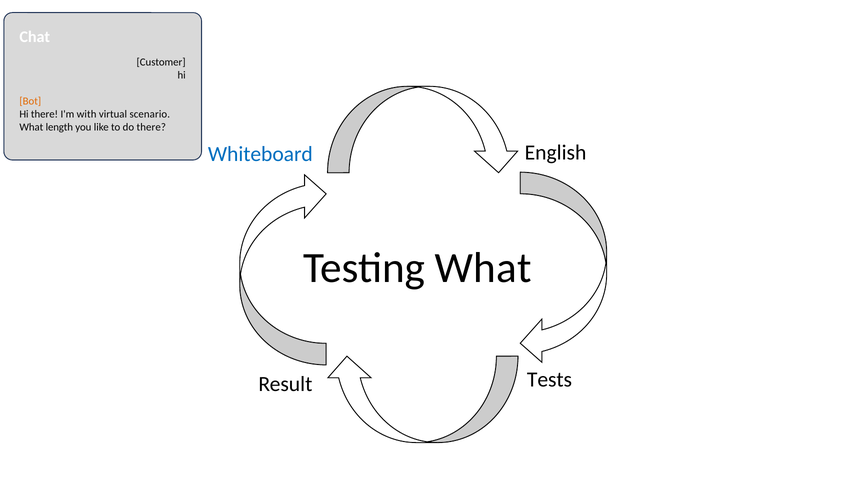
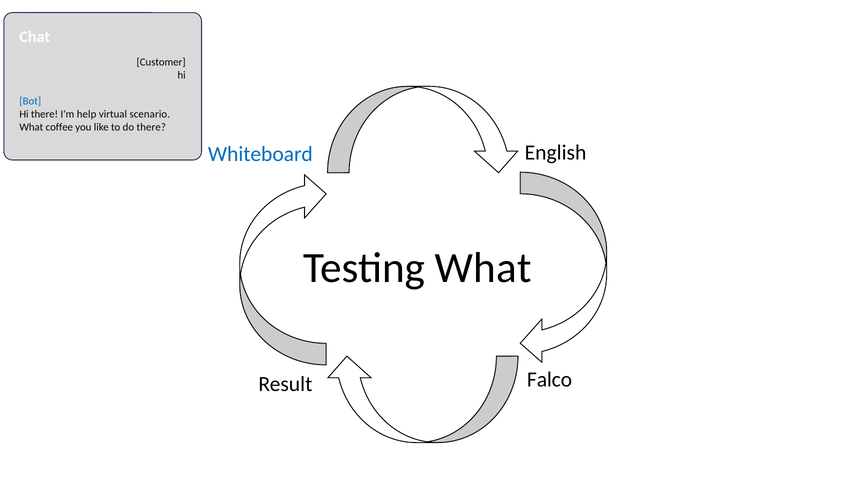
Bot colour: orange -> blue (30, 101)
with: with -> help (87, 114)
length: length -> coffee (59, 127)
Tests: Tests -> Falco (550, 380)
